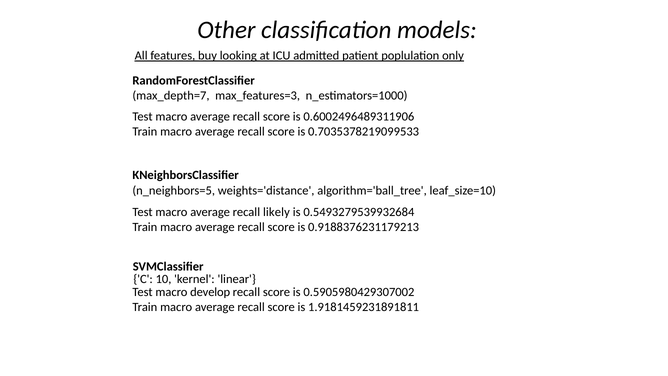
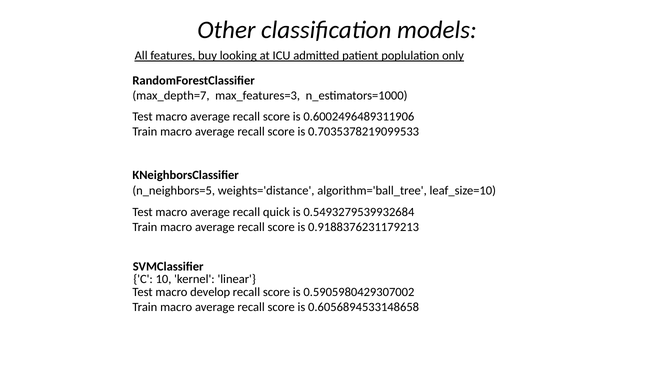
likely: likely -> quick (276, 212)
1.9181459231891811: 1.9181459231891811 -> 0.6056894533148658 (364, 307)
